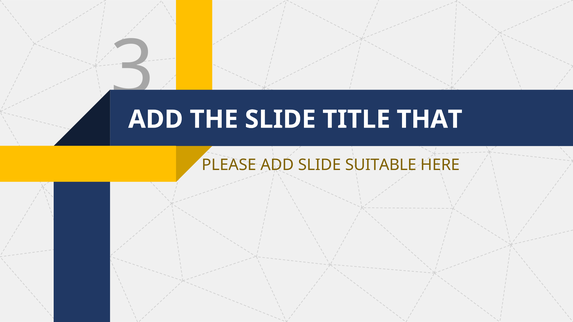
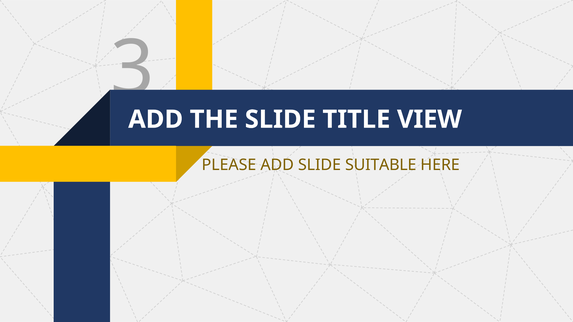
THAT: THAT -> VIEW (429, 120)
